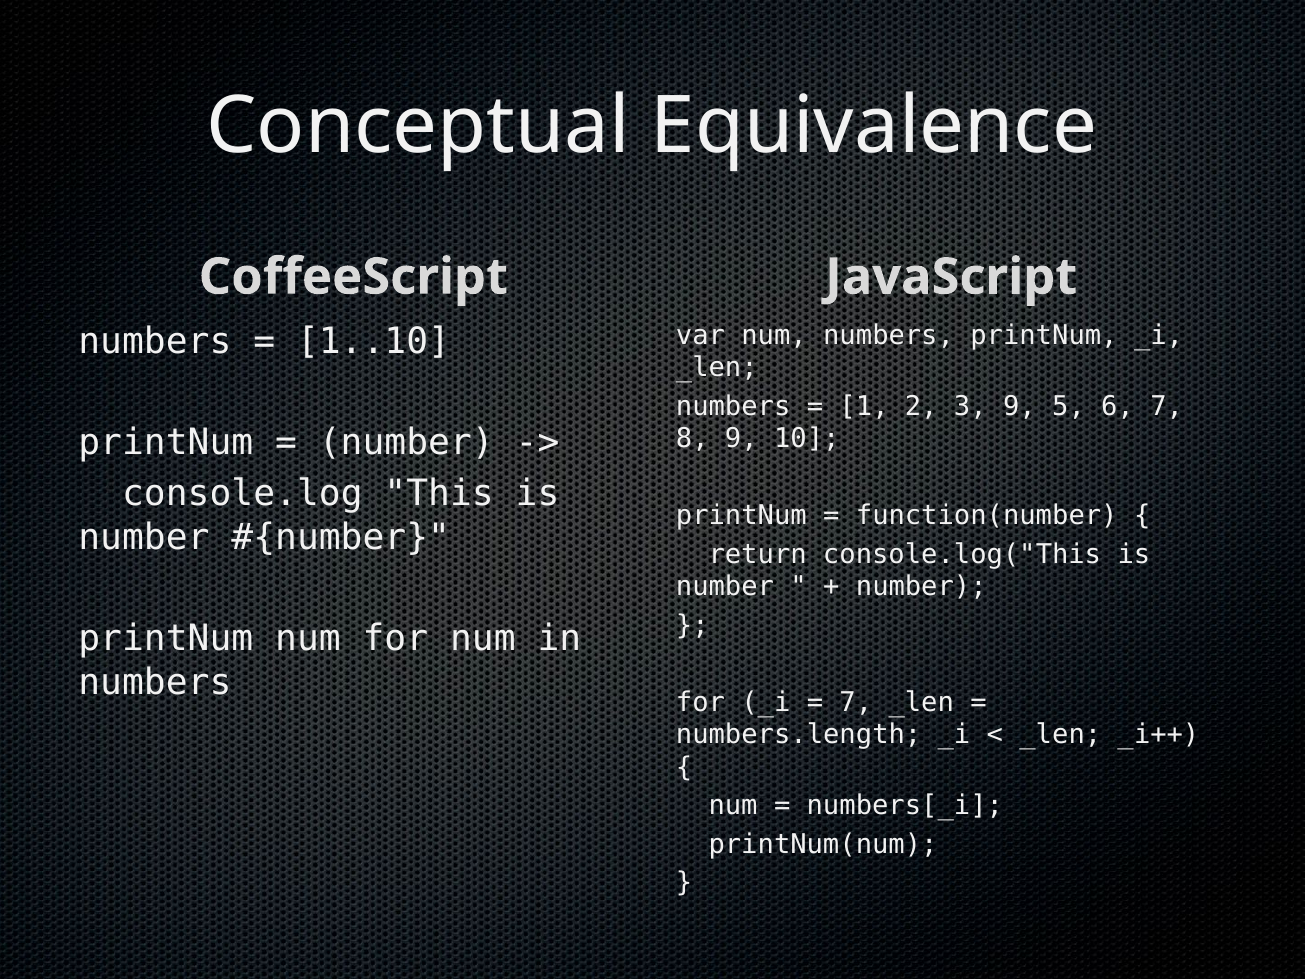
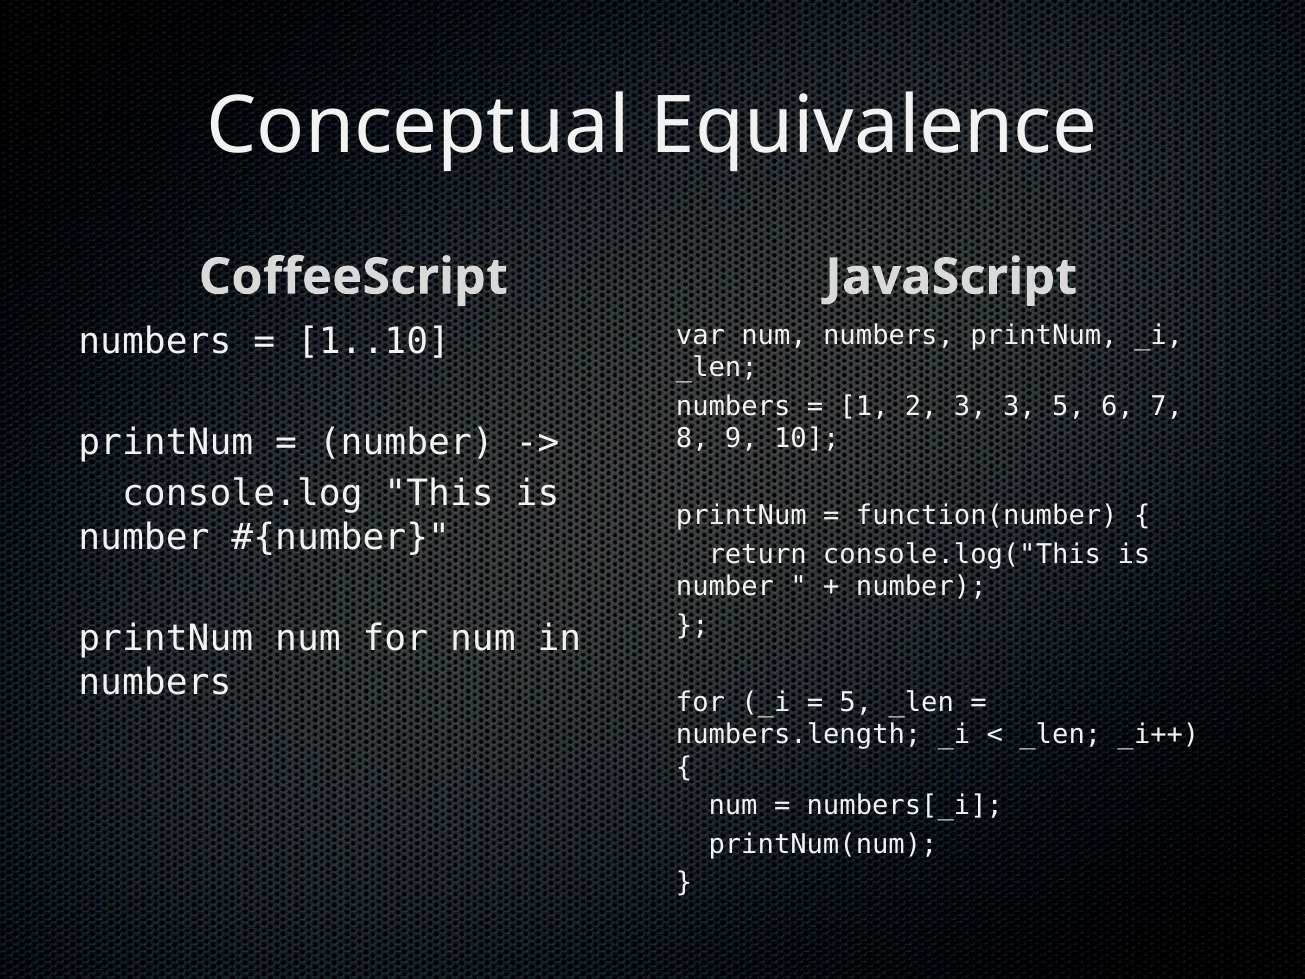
3 9: 9 -> 3 (1019, 406)
7: 7 -> 5 (856, 702)
